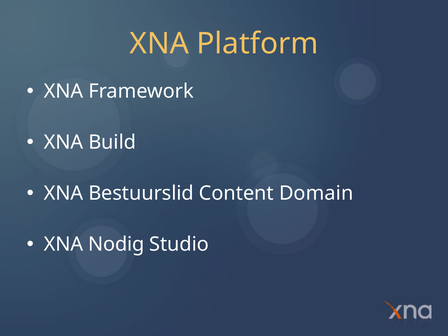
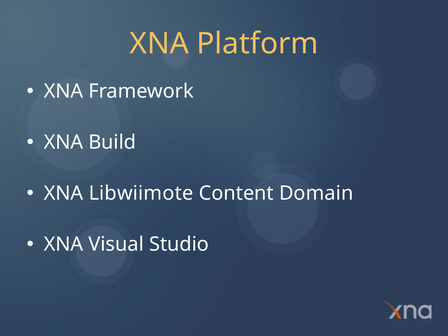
Bestuurslid: Bestuurslid -> Libwiimote (141, 193)
Nodig: Nodig -> Visual (116, 244)
